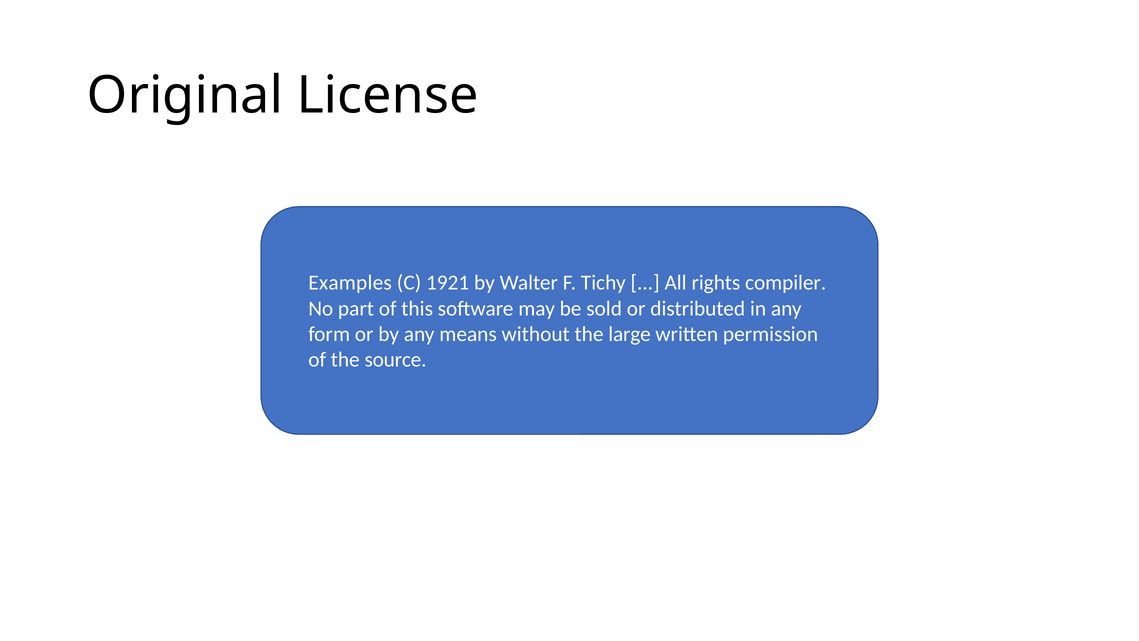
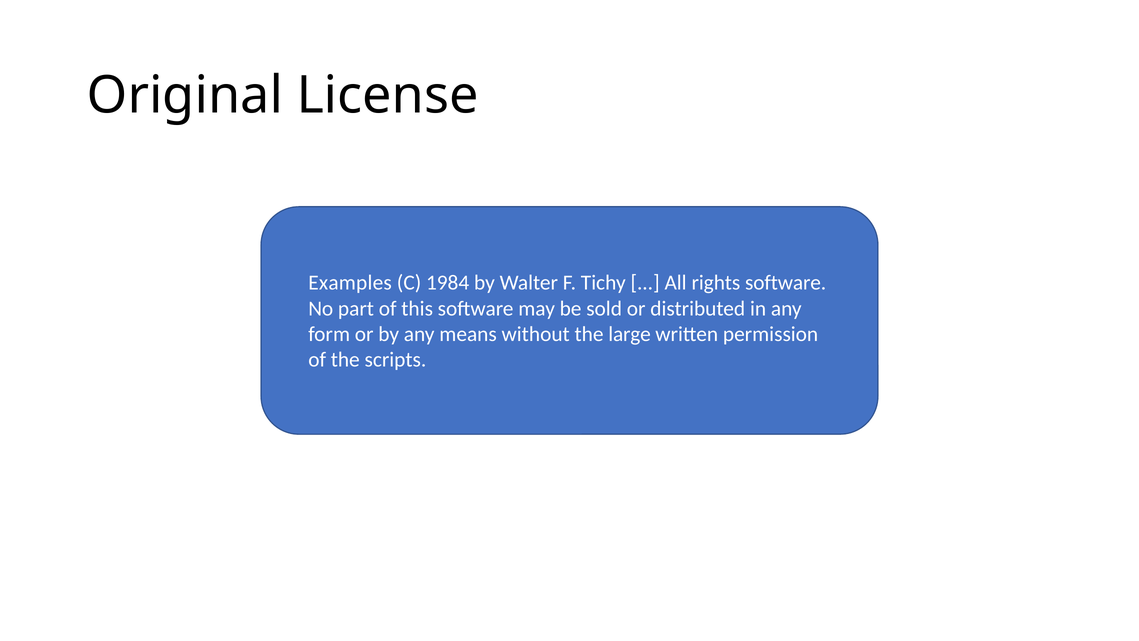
1921: 1921 -> 1984 (448, 283)
rights compiler: compiler -> software (786, 283)
source: source -> scripts (395, 360)
